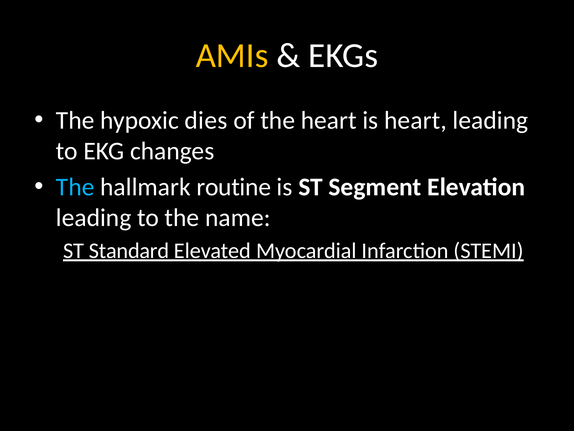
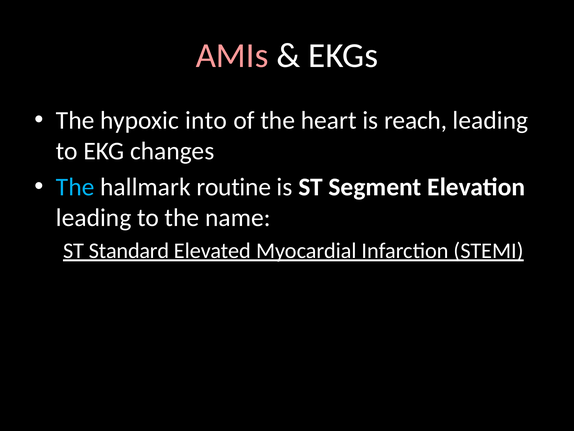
AMIs colour: yellow -> pink (232, 56)
dies: dies -> into (206, 120)
is heart: heart -> reach (416, 120)
